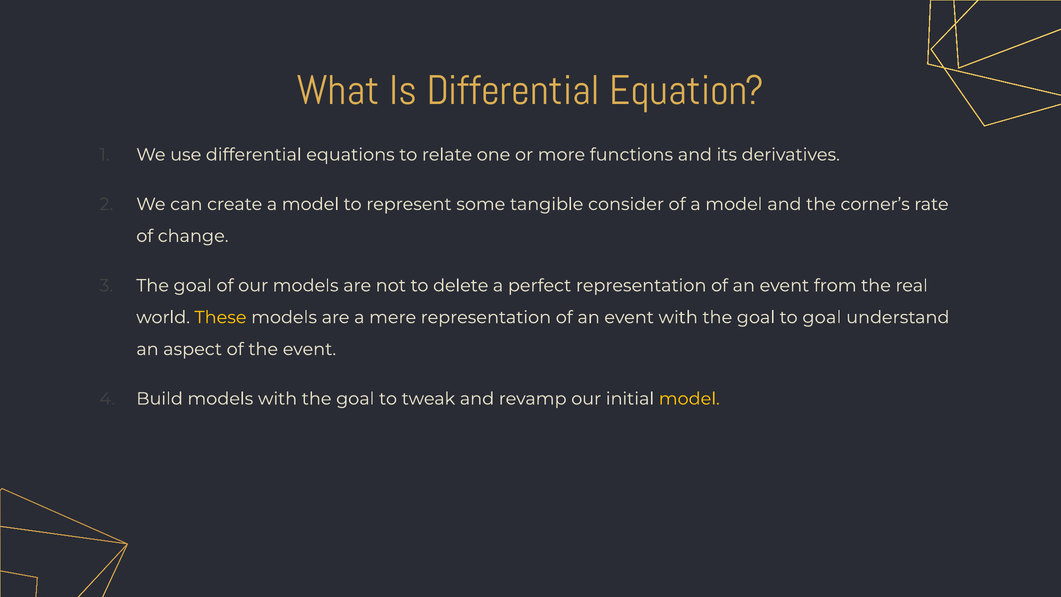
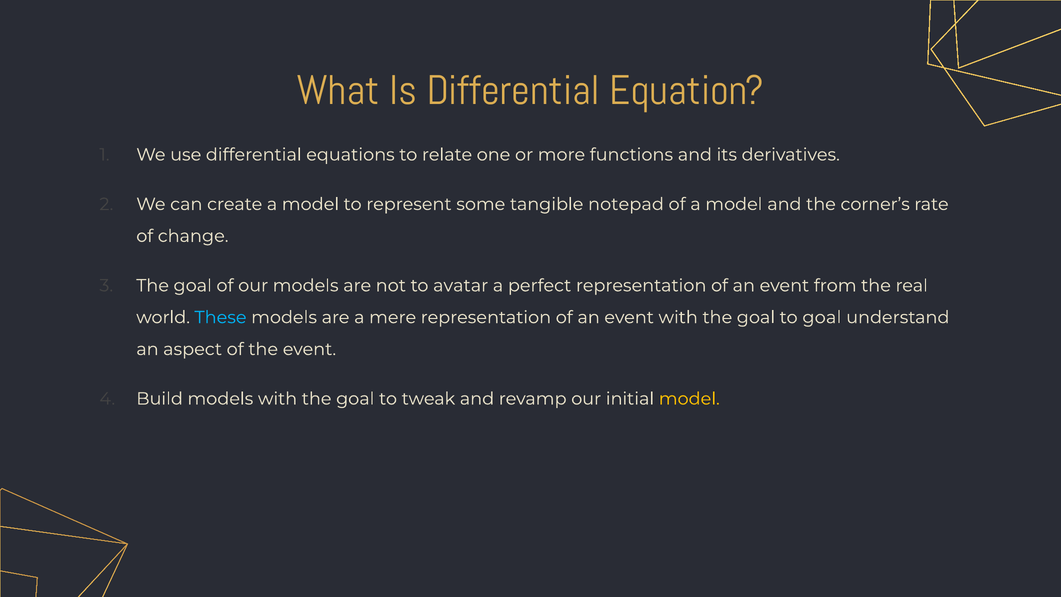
consider: consider -> notepad (626, 204)
delete: delete -> avatar (461, 285)
These colour: yellow -> light blue (221, 317)
